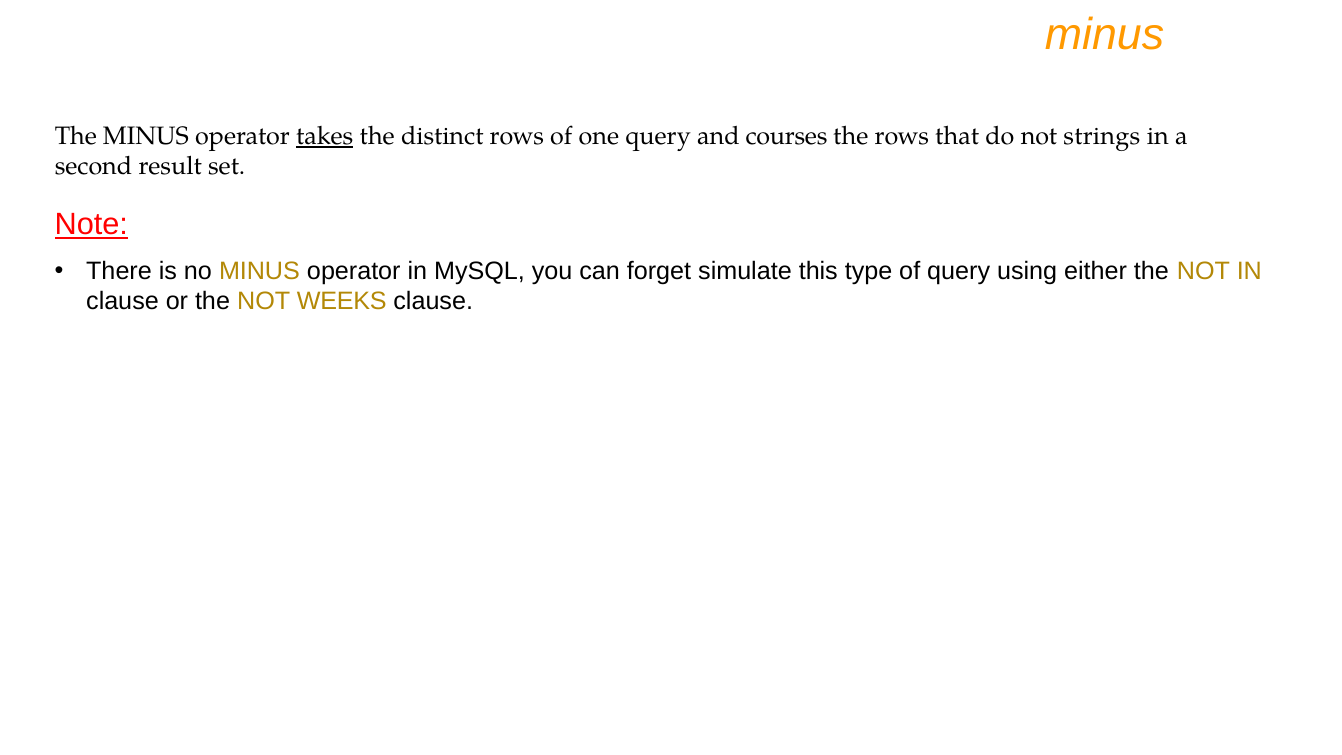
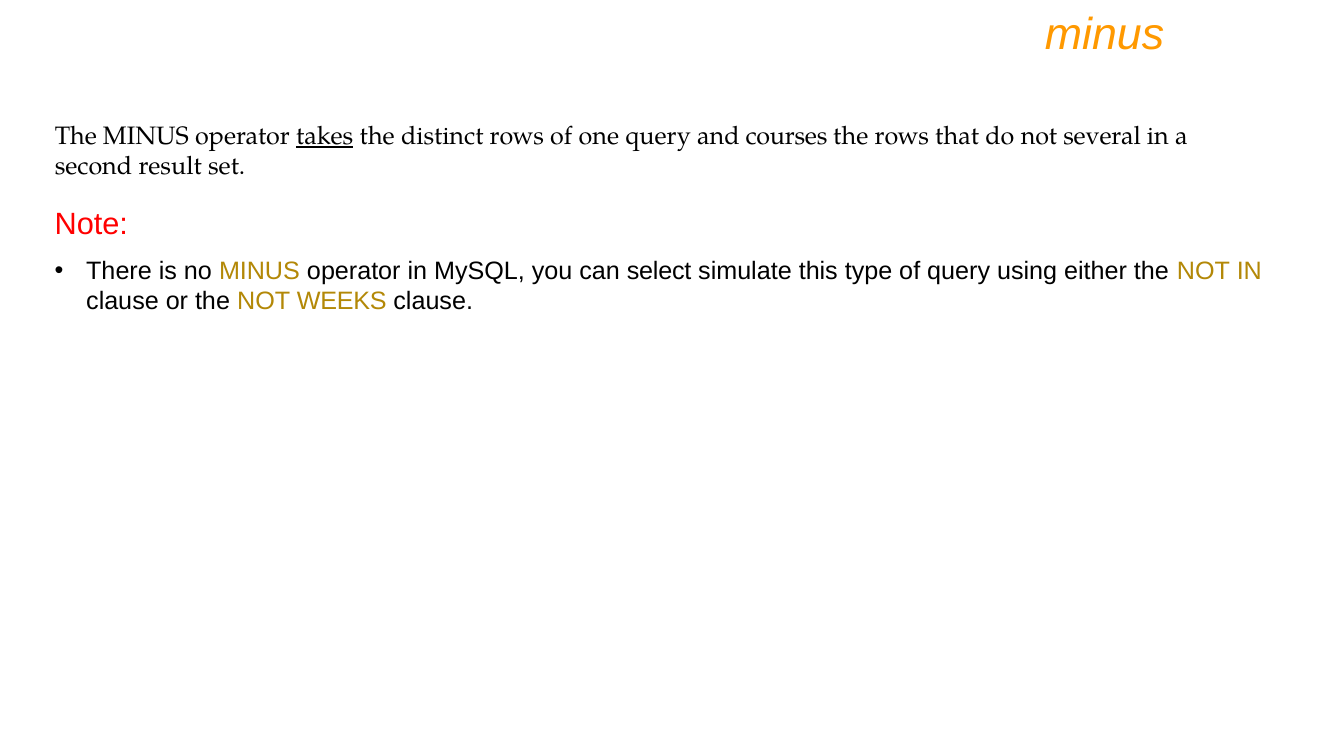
strings: strings -> several (1102, 136)
Note underline: present -> none (91, 225)
forget: forget -> select (659, 271)
